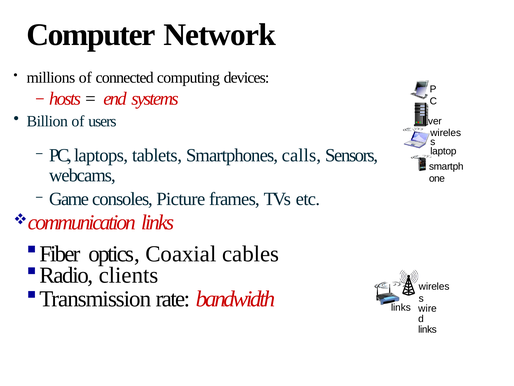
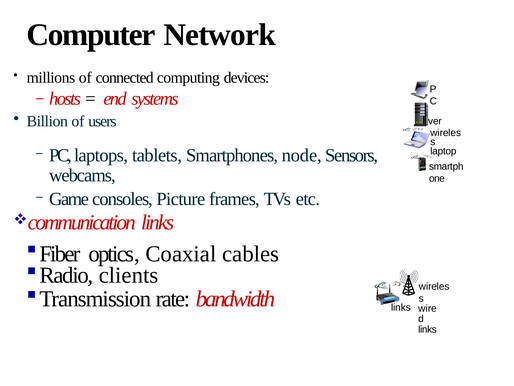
calls: calls -> node (302, 155)
